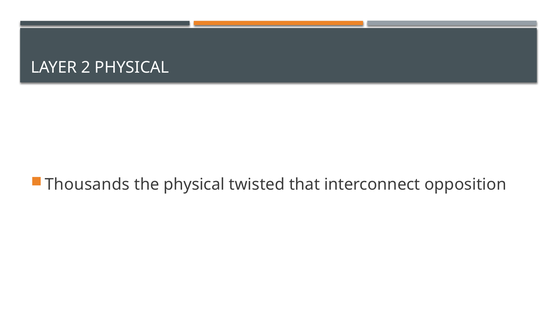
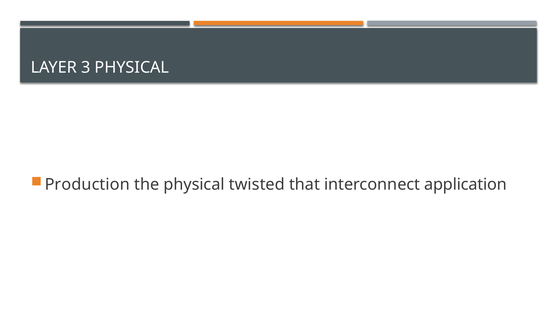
2: 2 -> 3 (86, 68)
Thousands: Thousands -> Production (87, 185)
opposition: opposition -> application (466, 185)
